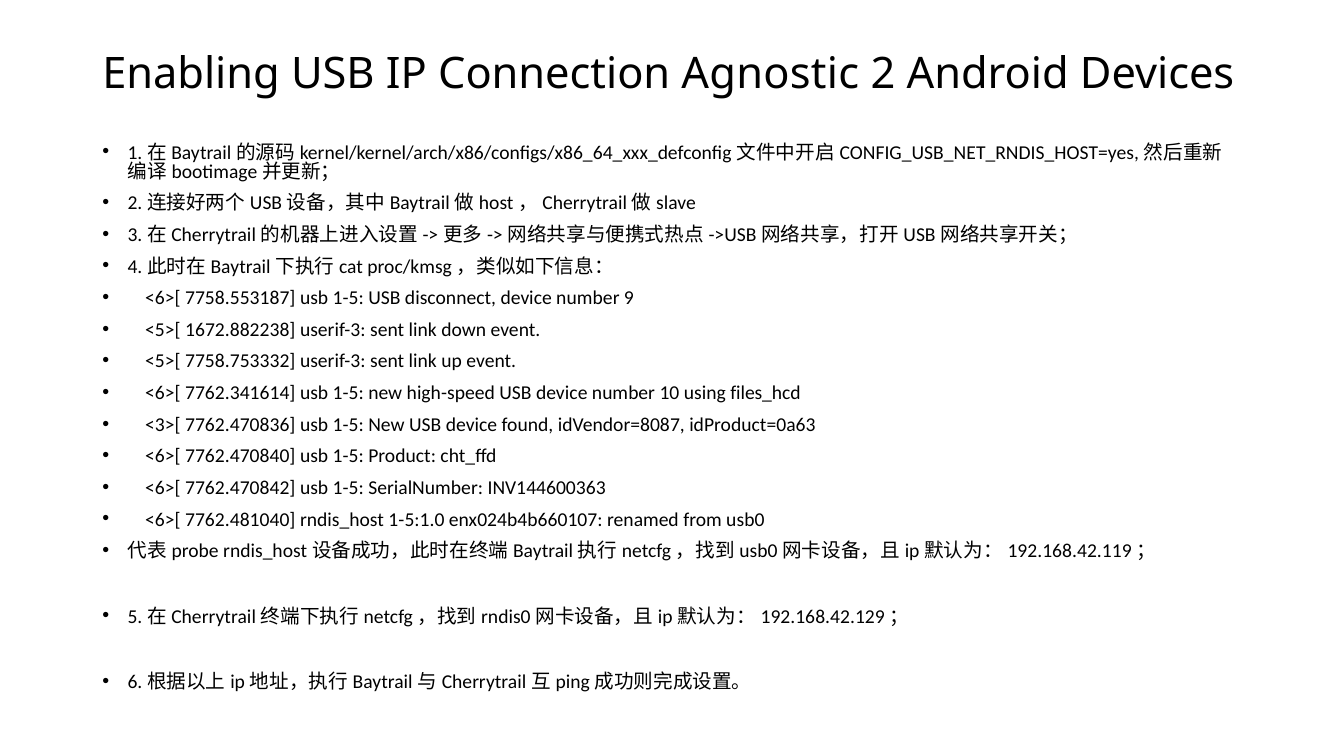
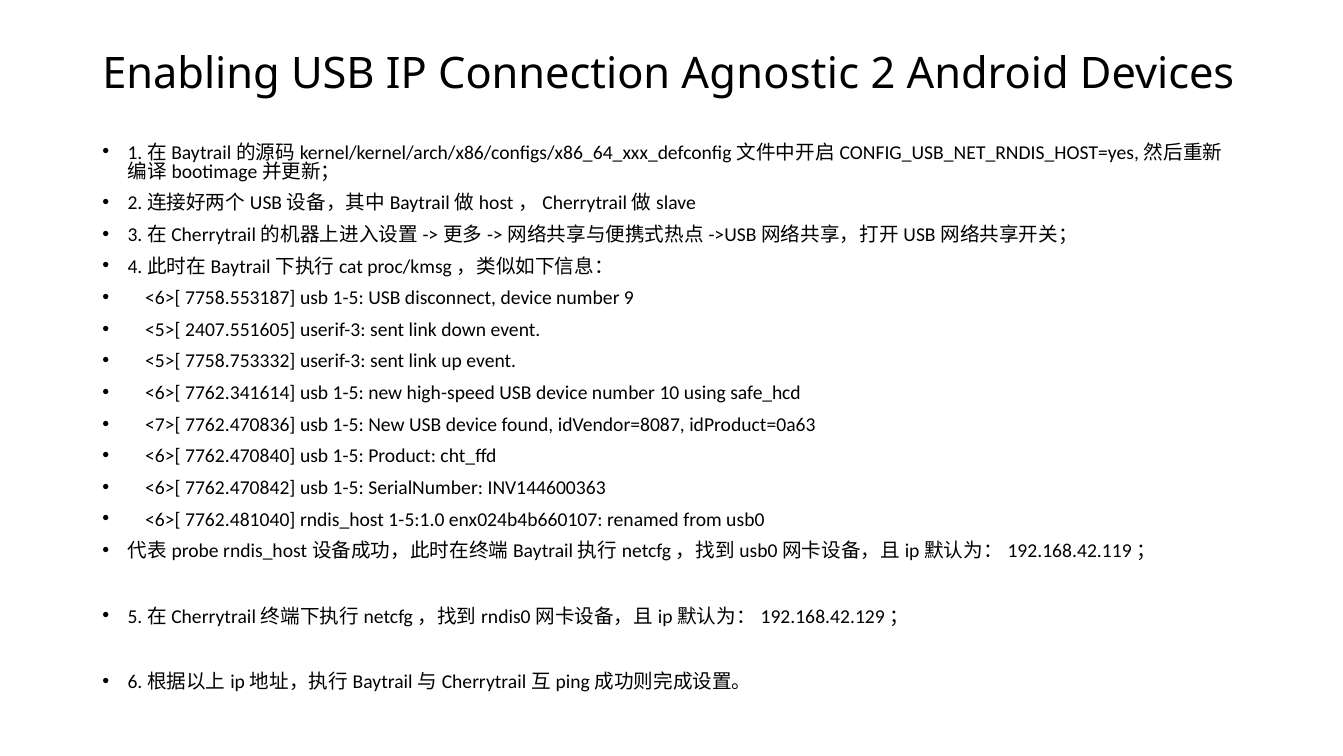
1672.882238: 1672.882238 -> 2407.551605 (240, 330)
files_hcd: files_hcd -> safe_hcd (765, 393)
<3>[: <3>[ -> <7>[ (163, 424)
